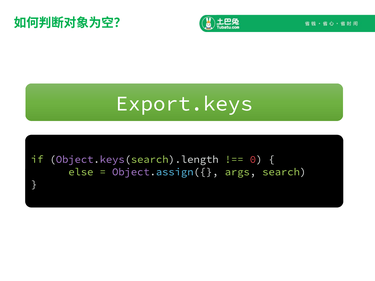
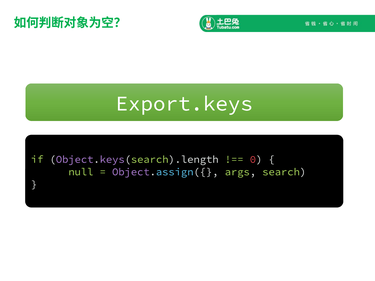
else: else -> null (81, 172)
